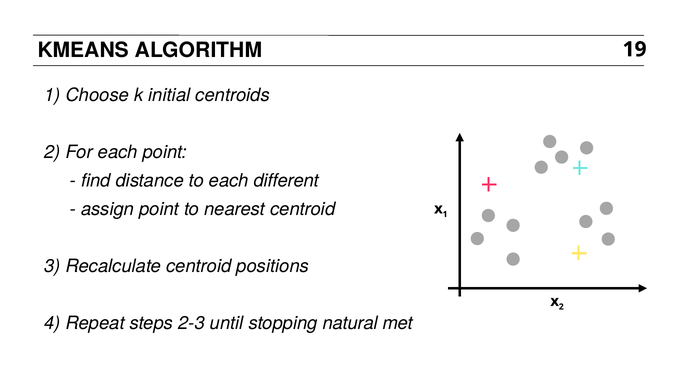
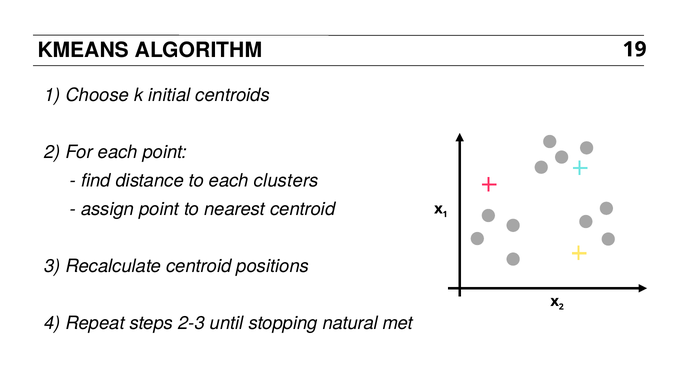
different: different -> clusters (286, 181)
